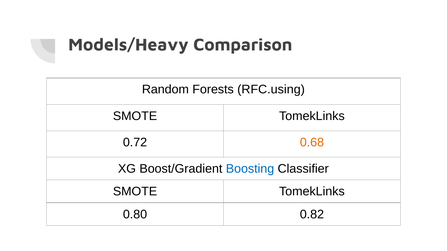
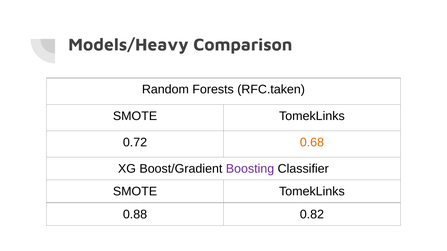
RFC.using: RFC.using -> RFC.taken (271, 90)
Boosting colour: blue -> purple (250, 169)
0.80: 0.80 -> 0.88 (135, 215)
